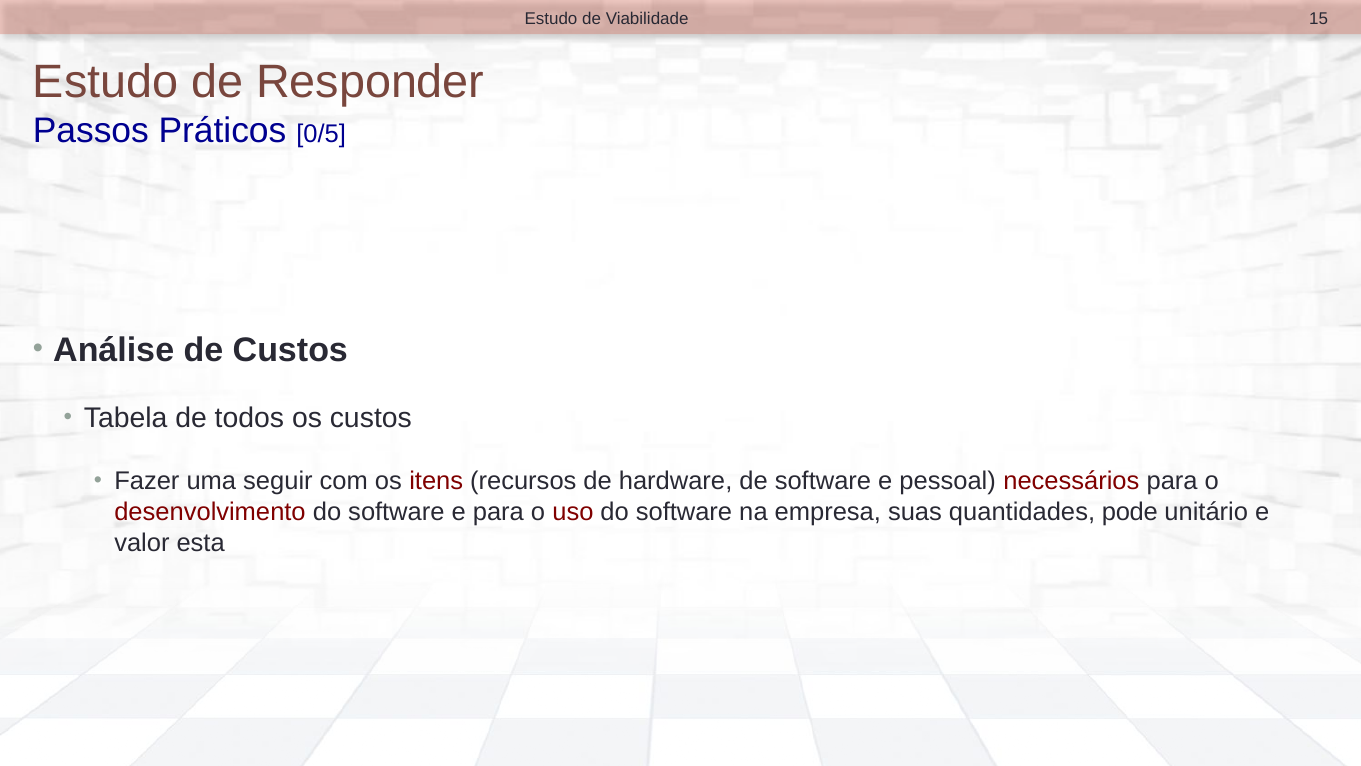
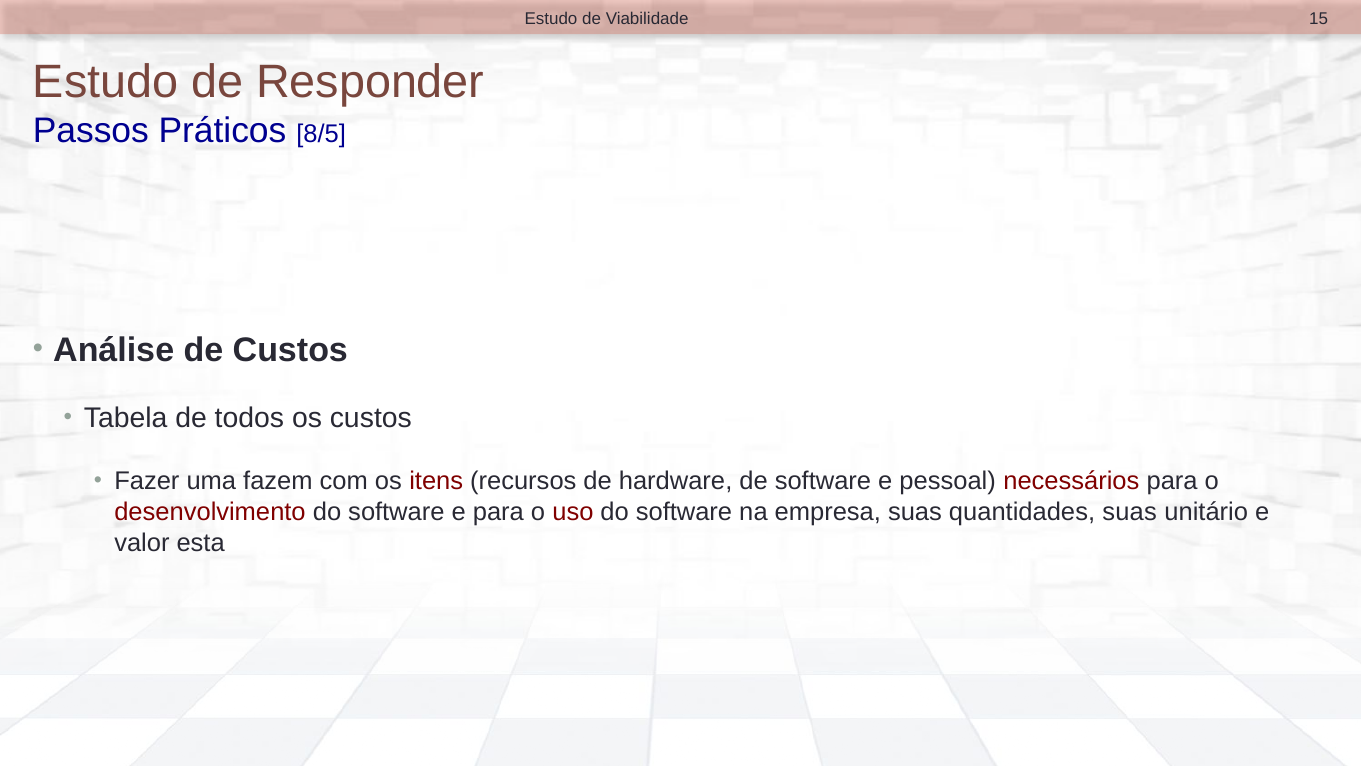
0/5: 0/5 -> 8/5 (321, 134)
seguir: seguir -> fazem (278, 481)
quantidades pode: pode -> suas (1130, 512)
